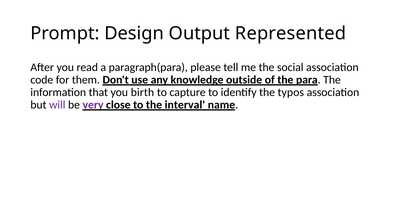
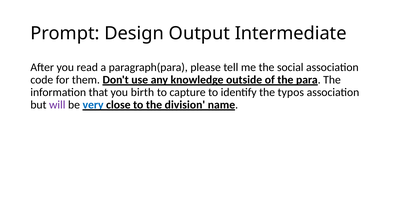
Represented: Represented -> Intermediate (291, 34)
very colour: purple -> blue (93, 105)
interval: interval -> division (185, 105)
